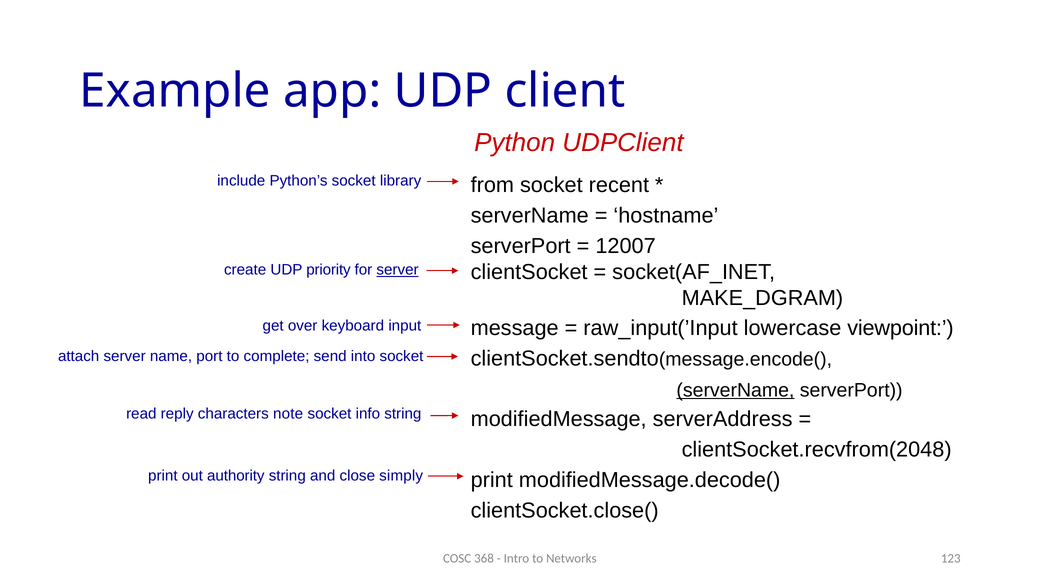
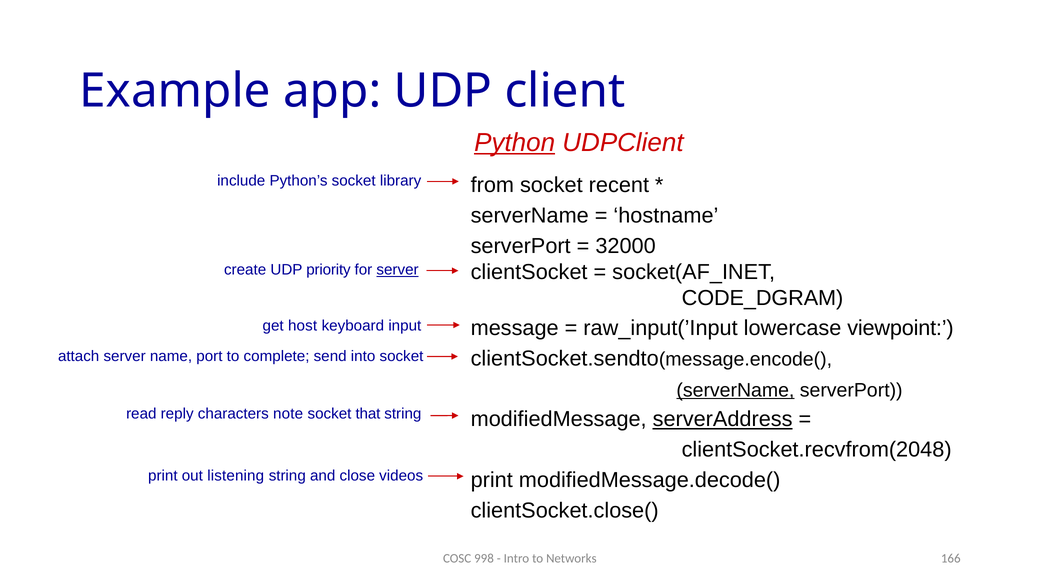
Python underline: none -> present (515, 143)
12007: 12007 -> 32000 (626, 246)
MAKE_DGRAM: MAKE_DGRAM -> CODE_DGRAM (763, 298)
over: over -> host (303, 326)
info: info -> that (368, 414)
serverAddress underline: none -> present (723, 419)
authority: authority -> listening (236, 476)
simply: simply -> videos (401, 476)
368: 368 -> 998 (484, 559)
123: 123 -> 166 (951, 559)
